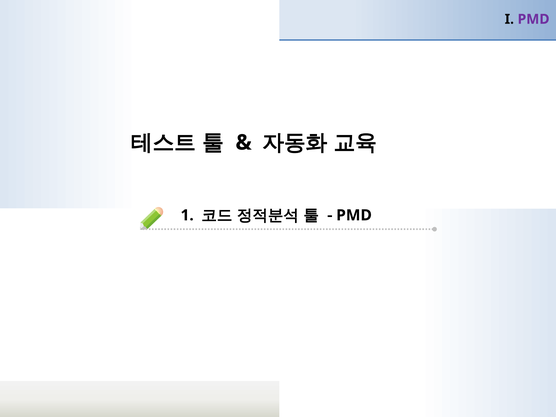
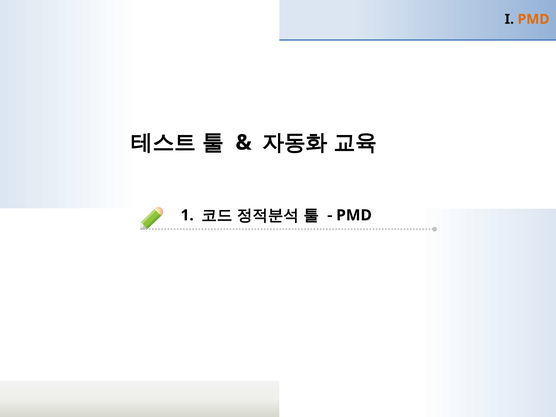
PMD colour: purple -> orange (534, 19)
